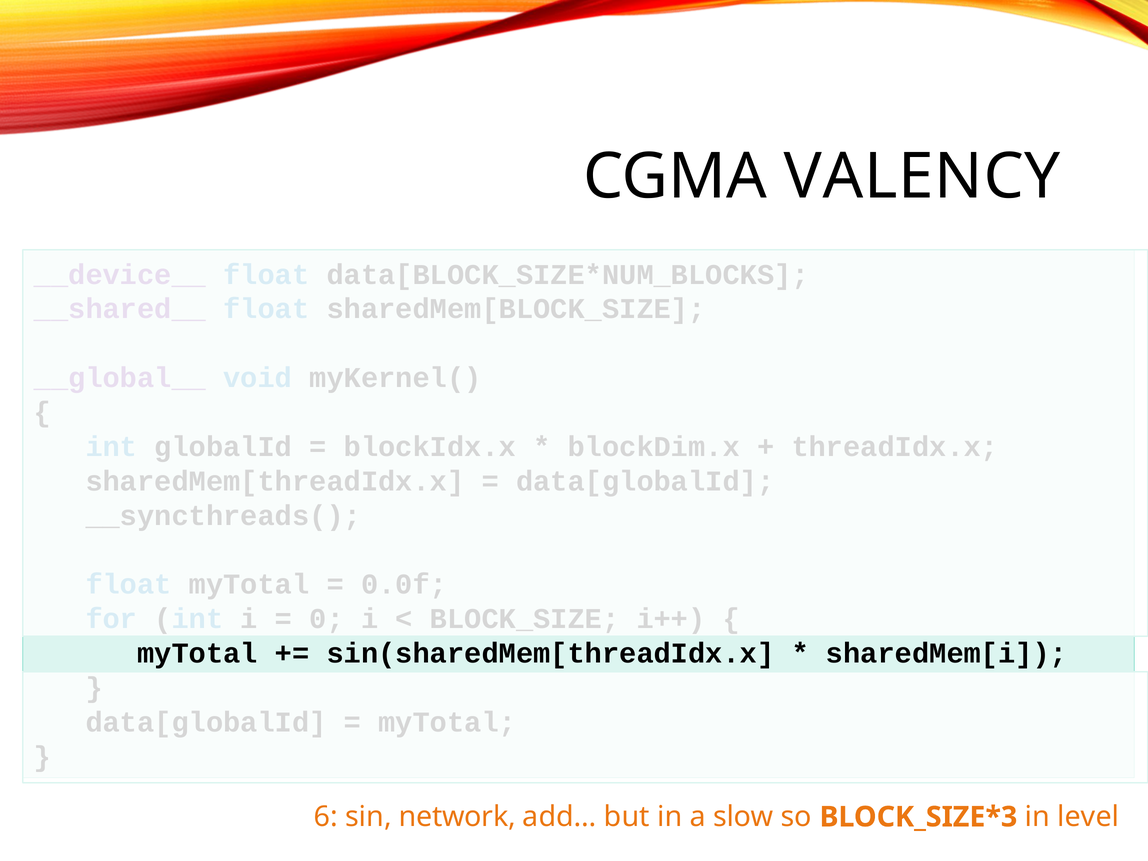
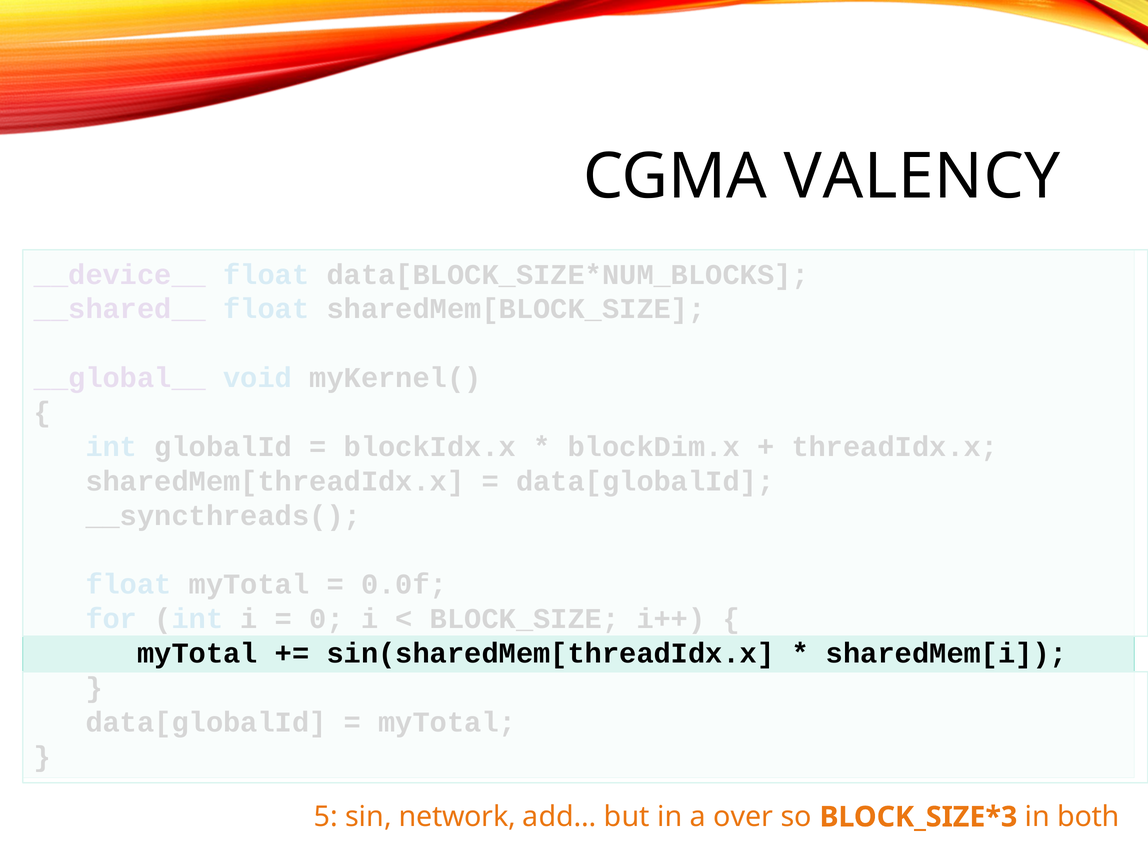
6: 6 -> 5 (326, 817)
slow: slow -> over (743, 817)
level: level -> both (1088, 817)
